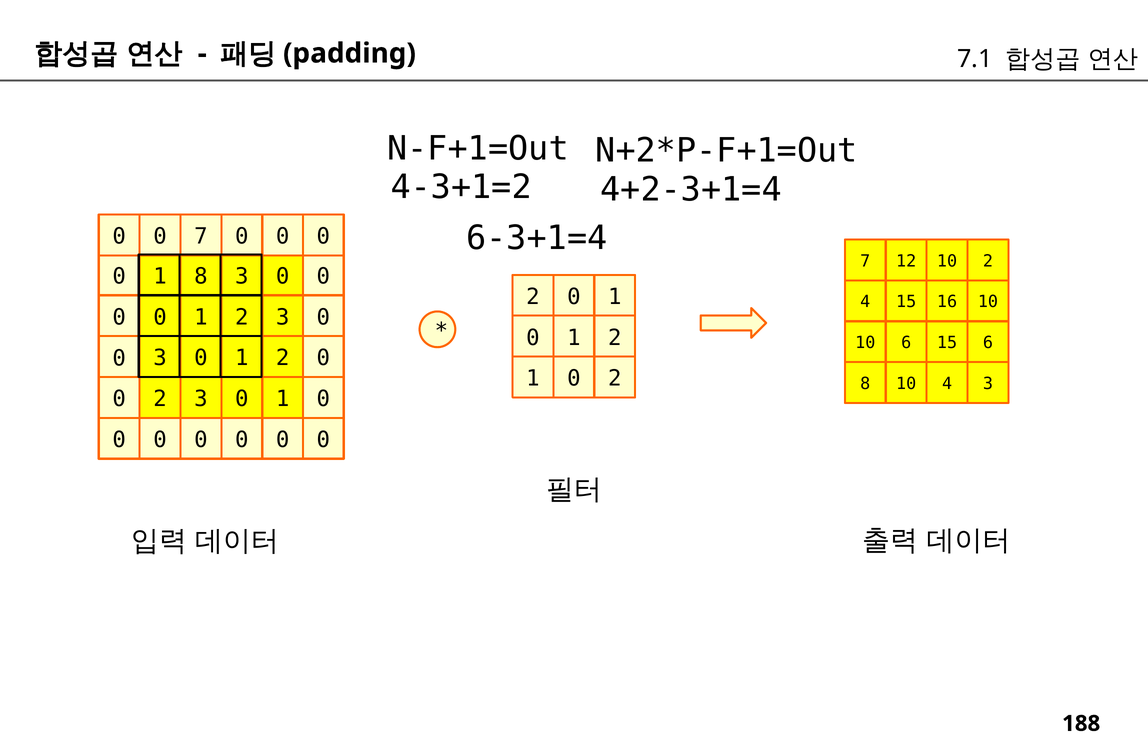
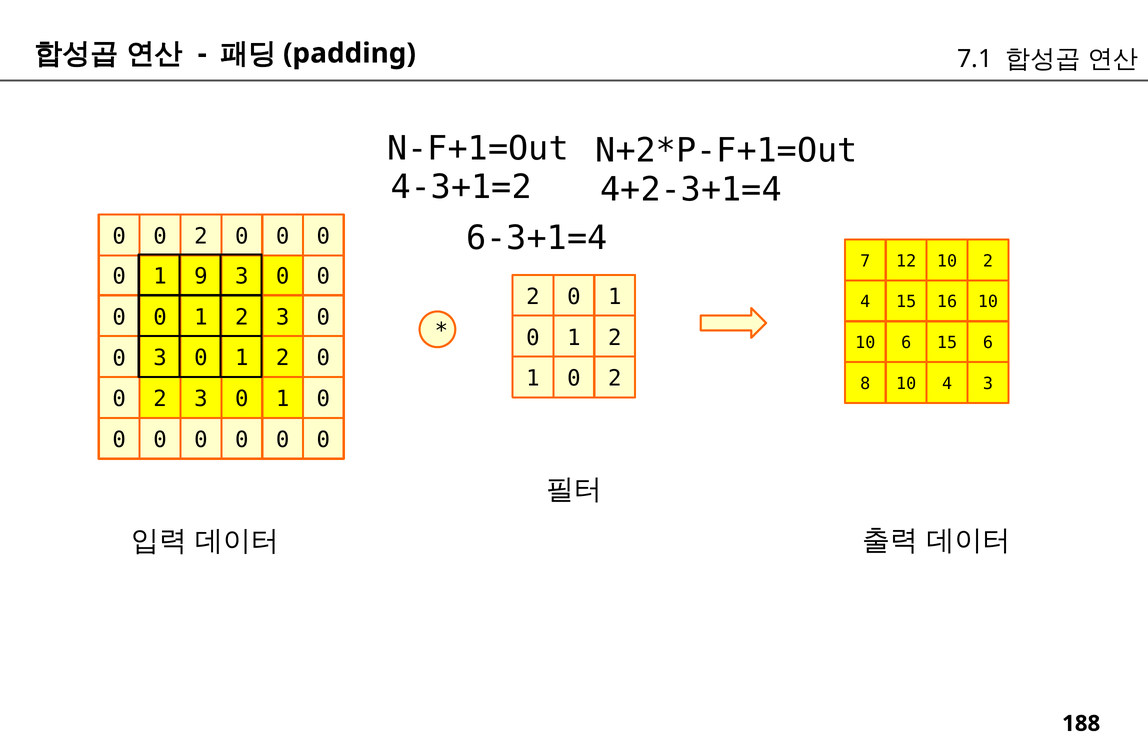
7: 7 -> 2 (201, 237)
1 8: 8 -> 9 (201, 276)
